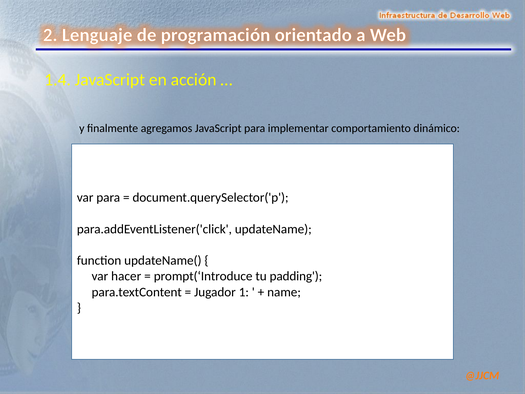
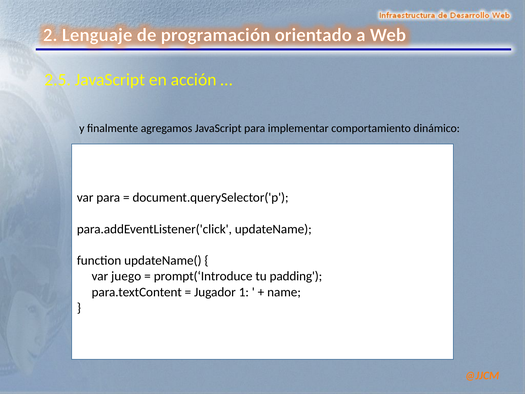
1.4: 1.4 -> 2.5 (58, 80)
hacer: hacer -> juego (126, 276)
